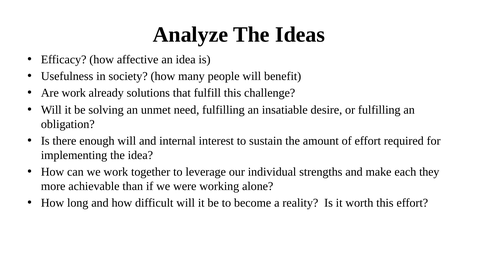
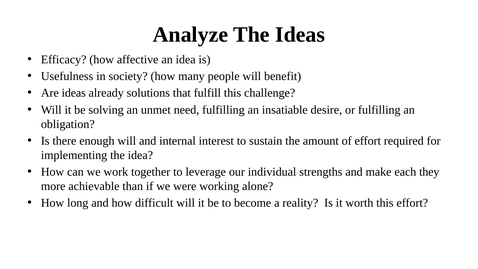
Are work: work -> ideas (74, 93)
